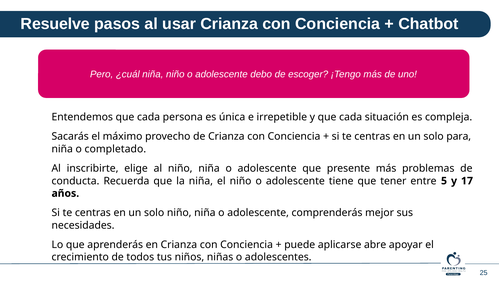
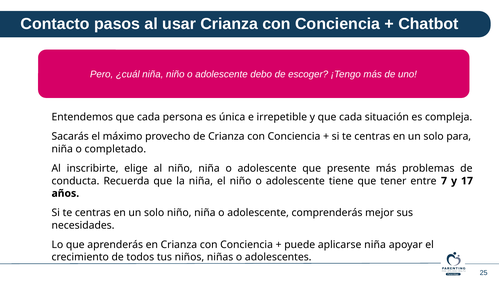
Resuelve: Resuelve -> Contacto (55, 24)
5: 5 -> 7 (444, 181)
aplicarse abre: abre -> niña (375, 244)
